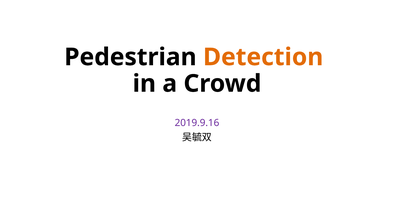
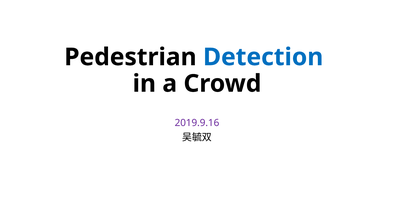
Detection colour: orange -> blue (263, 57)
